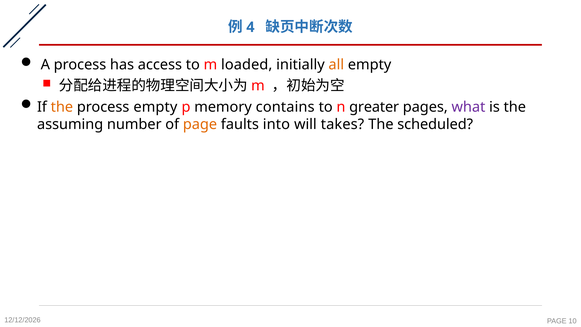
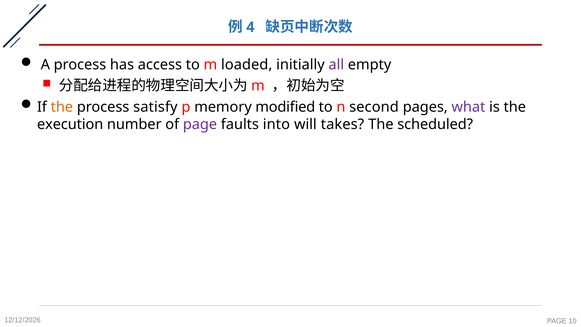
all colour: orange -> purple (336, 65)
process empty: empty -> satisfy (155, 107)
contains: contains -> modified (285, 107)
greater: greater -> second (374, 107)
assuming: assuming -> execution (70, 124)
page colour: orange -> purple (200, 124)
